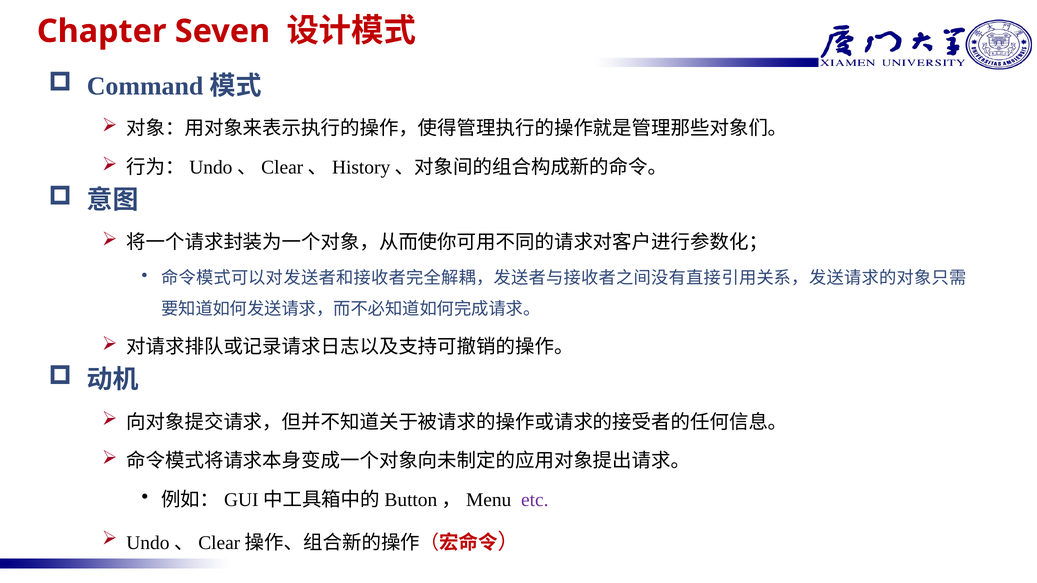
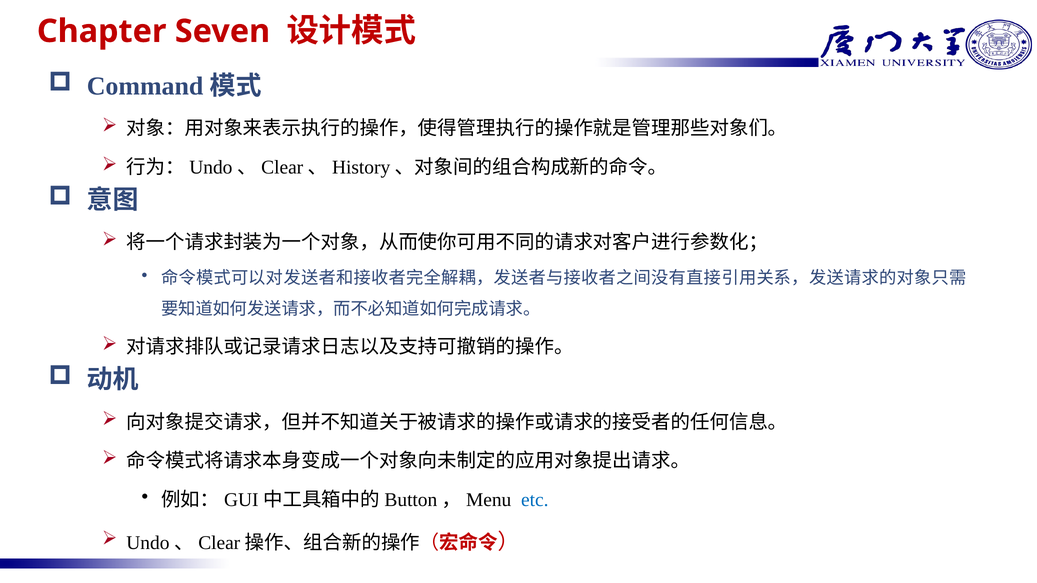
etc colour: purple -> blue (535, 500)
